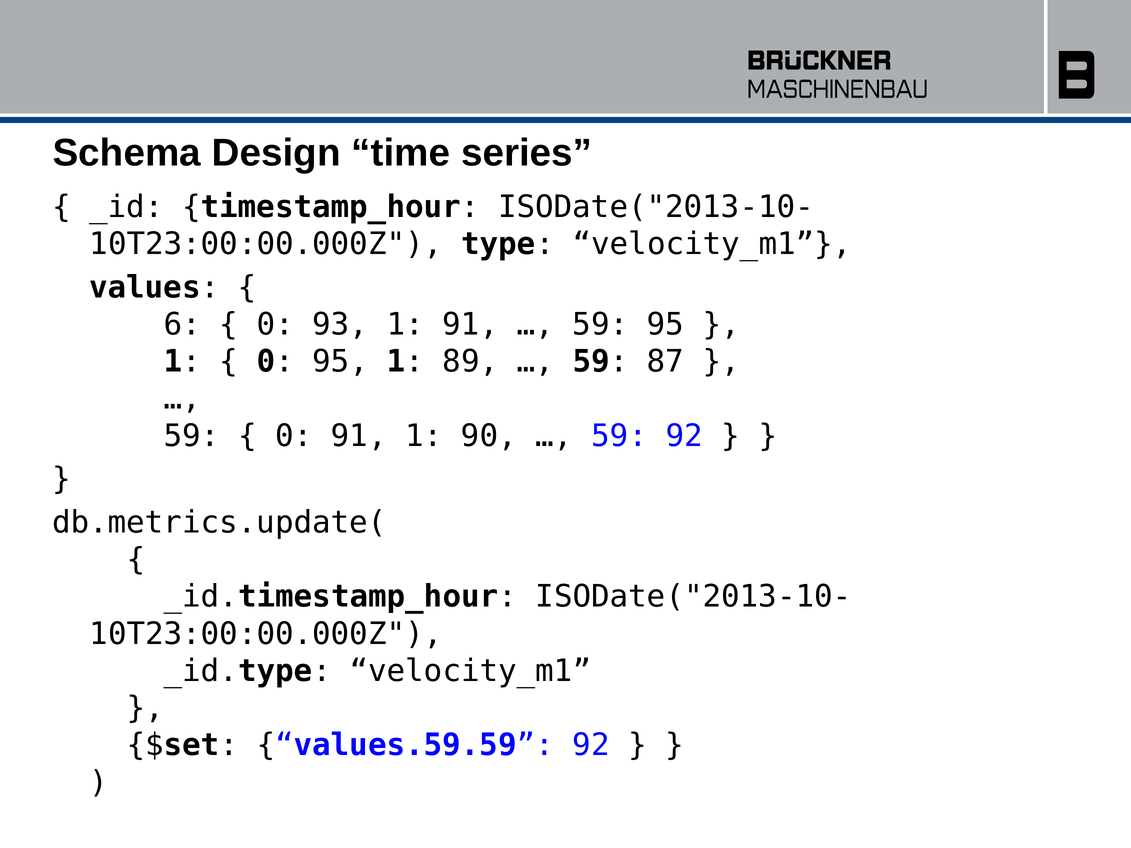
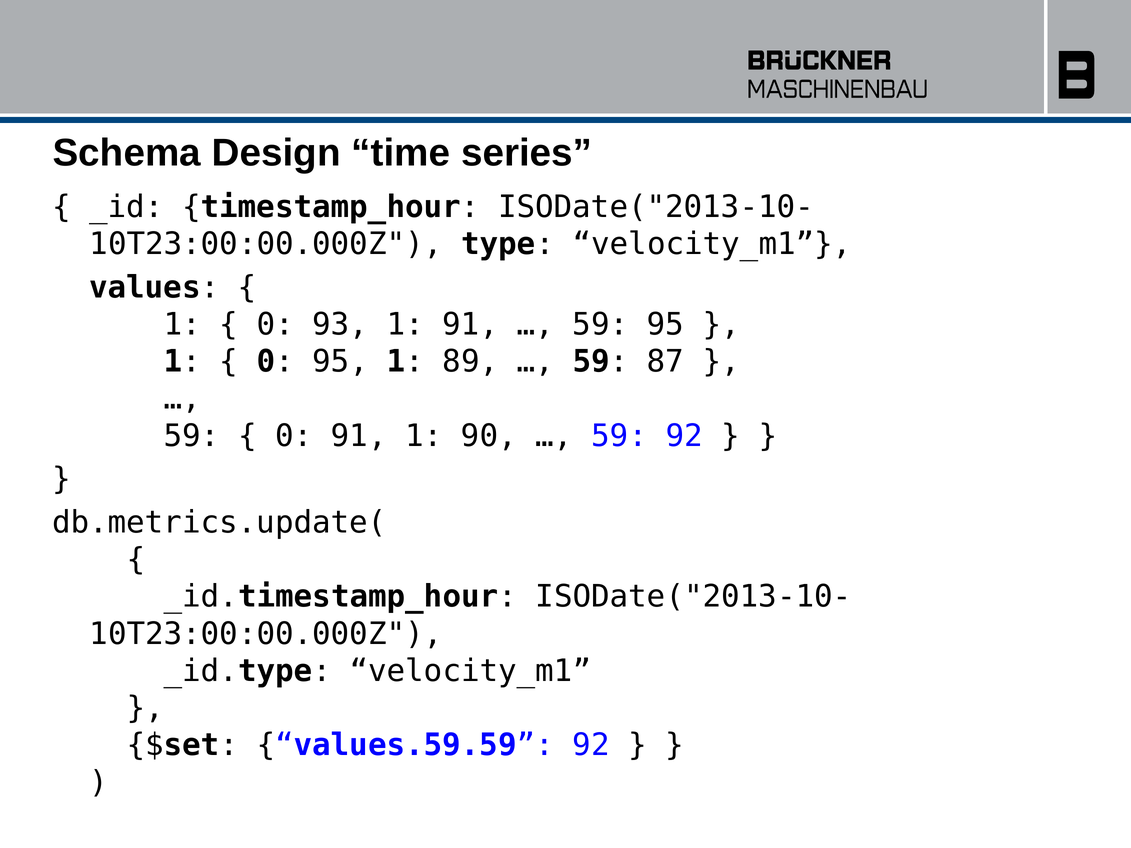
6: 6 -> 1 (182, 325)
